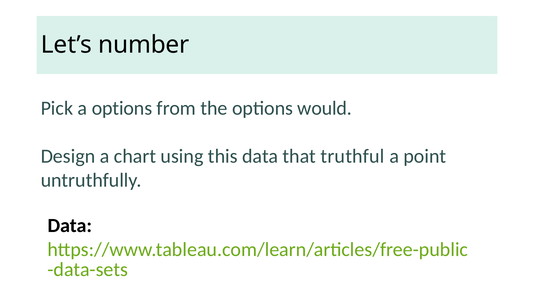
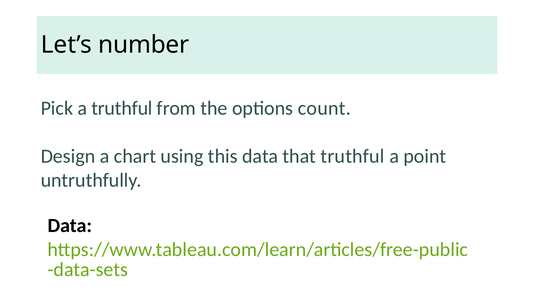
a options: options -> truthful (122, 108)
would: would -> count (324, 108)
